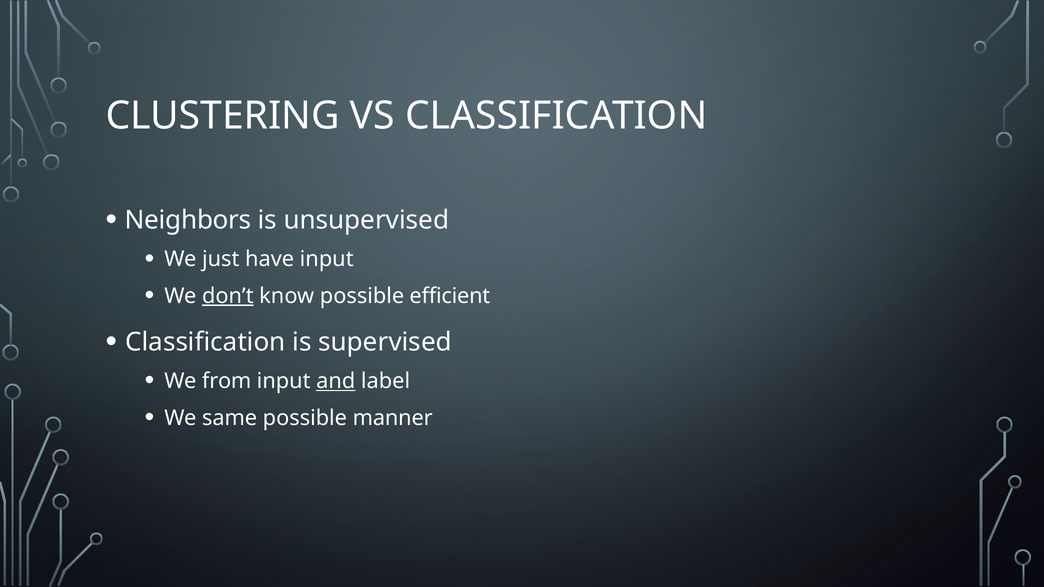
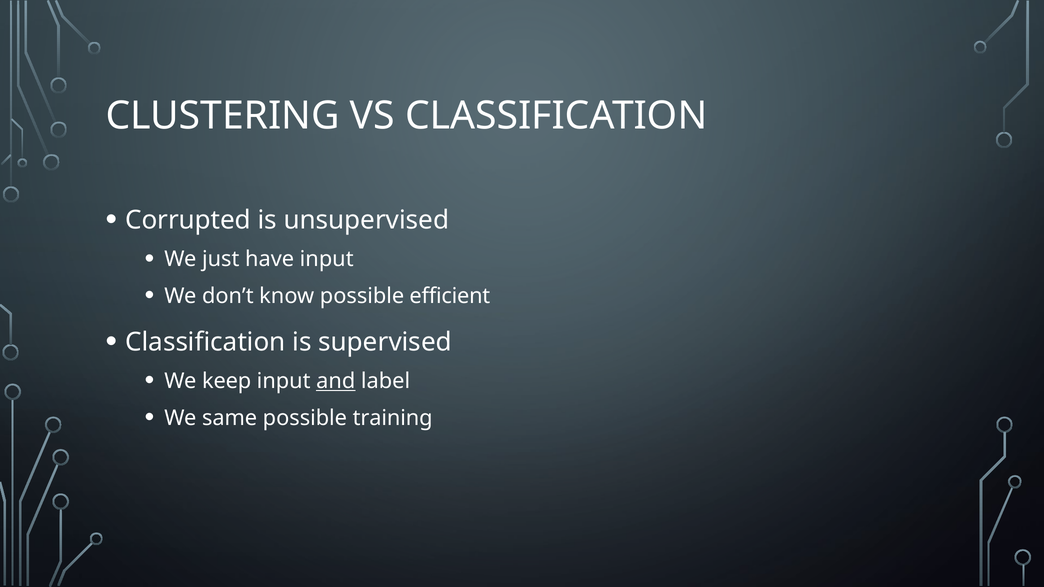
Neighbors: Neighbors -> Corrupted (188, 220)
don’t underline: present -> none (228, 296)
from: from -> keep (227, 381)
manner: manner -> training (393, 418)
